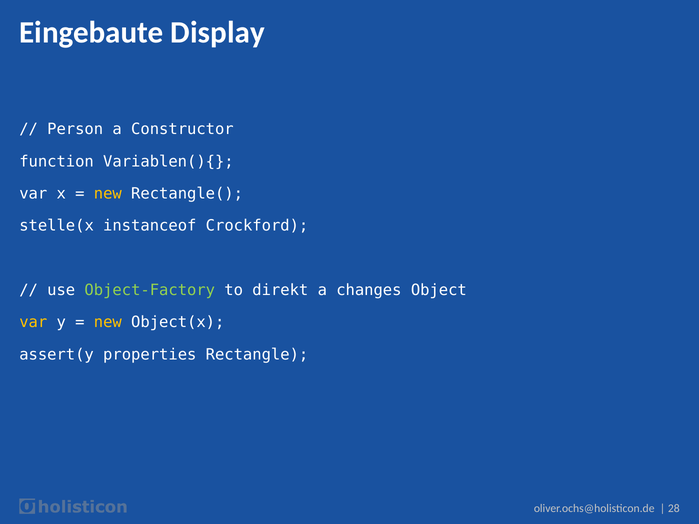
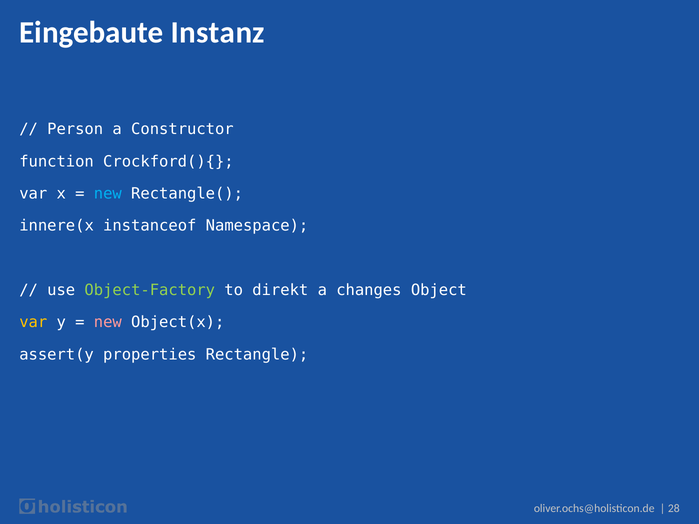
Display: Display -> Instanz (218, 32)
Variablen(){: Variablen(){ -> Crockford(){ (168, 162)
new colour: yellow -> light blue (108, 194)
stelle(x: stelle(x -> innere(x (57, 226)
Crockford: Crockford -> Namespace (257, 226)
new colour: yellow -> pink (108, 323)
